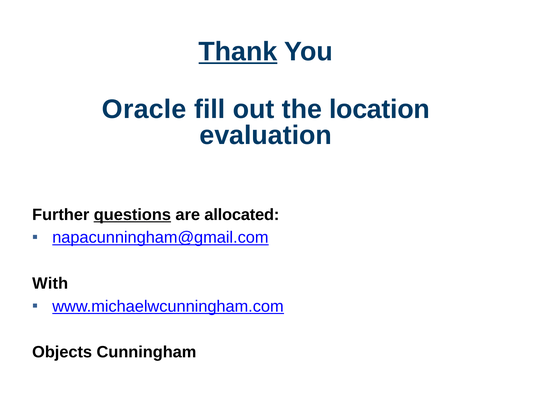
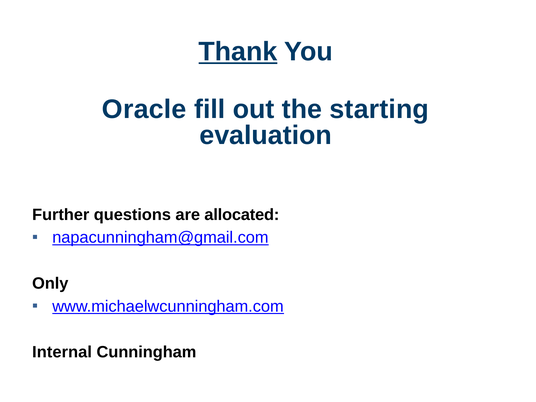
location: location -> starting (379, 109)
questions underline: present -> none (132, 215)
With: With -> Only (50, 283)
Objects: Objects -> Internal (62, 352)
